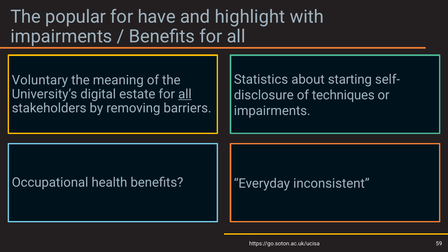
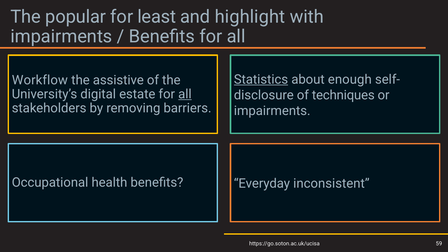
have: have -> least (157, 17)
Statistics underline: none -> present (261, 79)
starting: starting -> enough (350, 79)
Voluntary: Voluntary -> Workflow (40, 80)
meaning: meaning -> assistive (118, 80)
